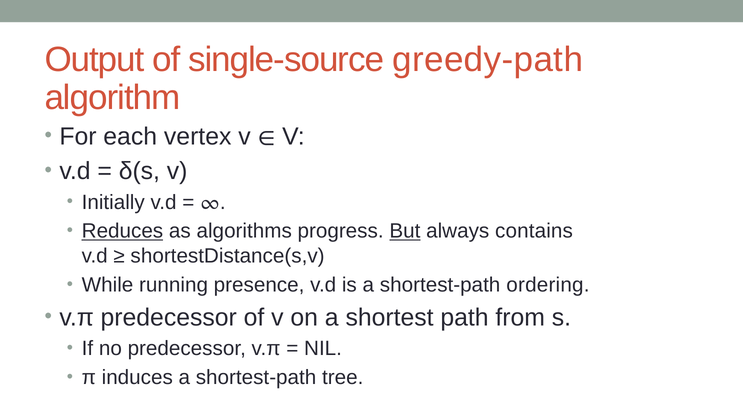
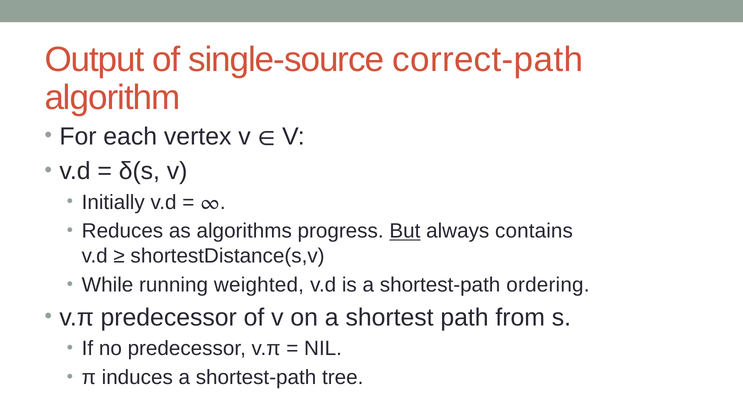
greedy-path: greedy-path -> correct-path (488, 60)
Reduces underline: present -> none (122, 231)
presence: presence -> weighted (259, 285)
